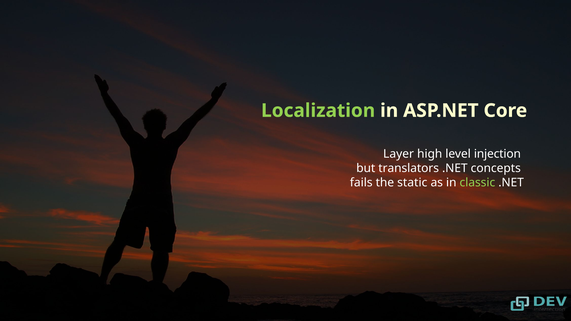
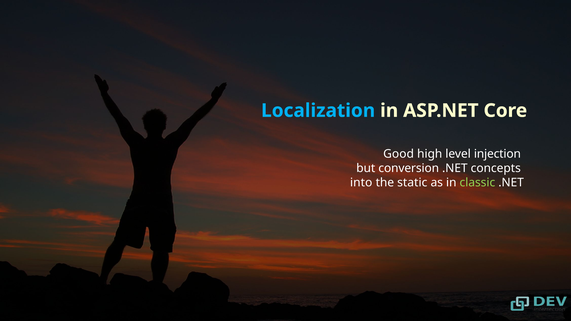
Localization colour: light green -> light blue (318, 111)
Layer: Layer -> Good (399, 154)
translators: translators -> conversion (409, 168)
fails: fails -> into (361, 183)
